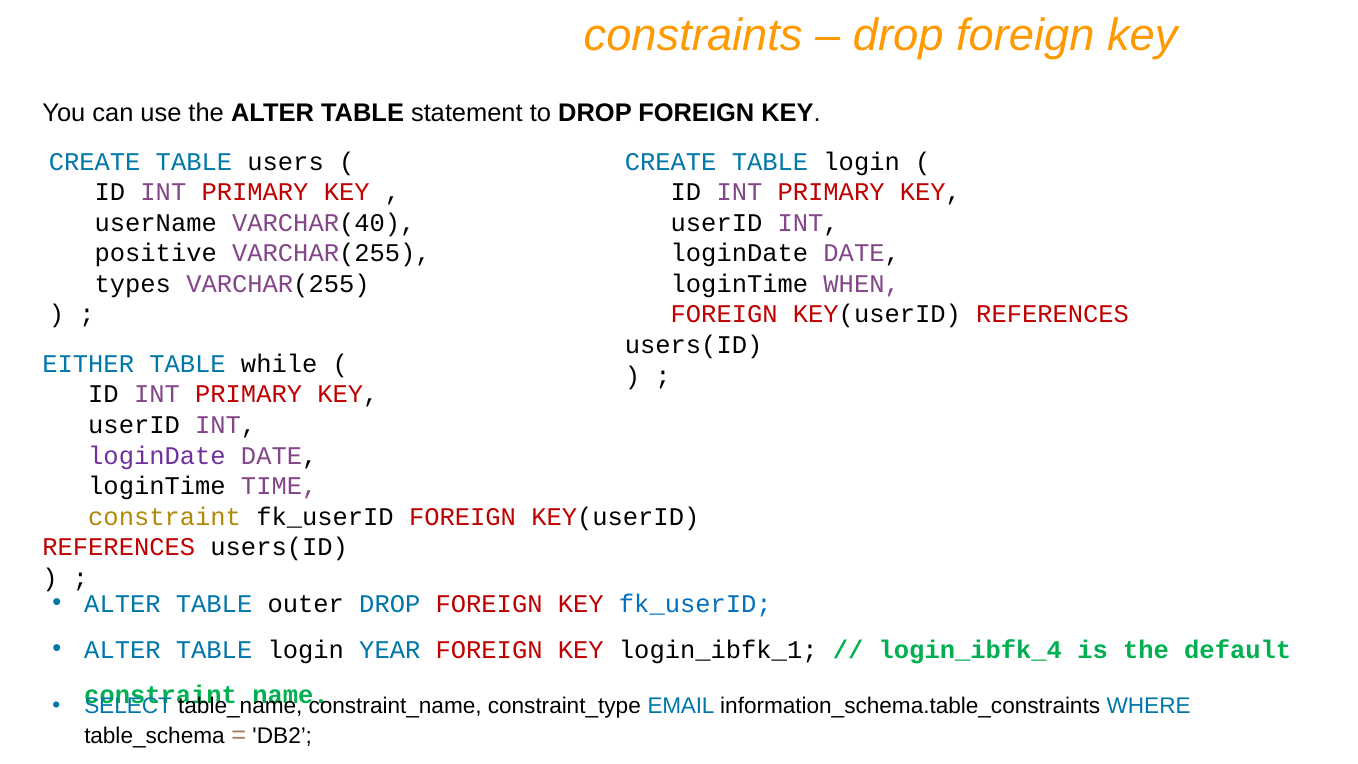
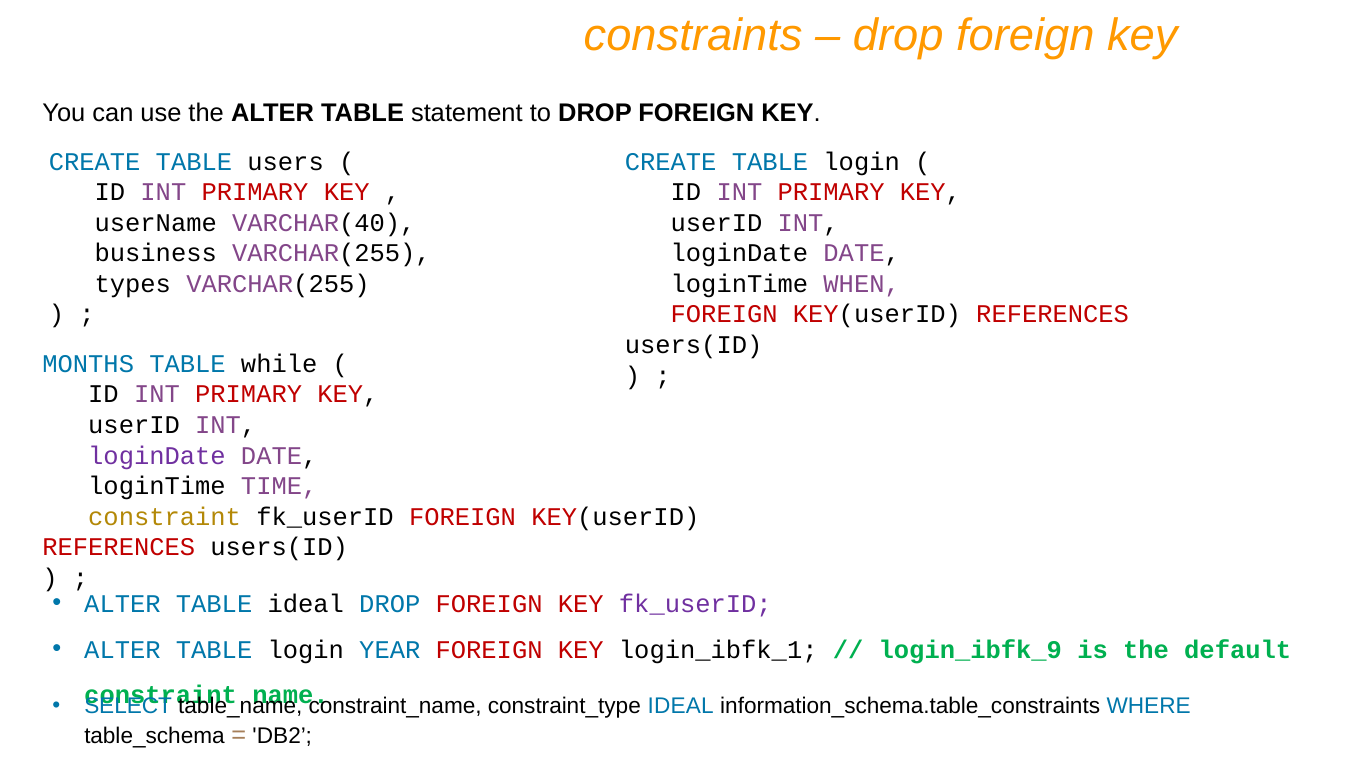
positive: positive -> business (156, 253)
EITHER: EITHER -> MONTHS (88, 364)
TABLE outer: outer -> ideal (306, 604)
fk_userID colour: blue -> purple (695, 604)
login_ibfk_4: login_ibfk_4 -> login_ibfk_9 (970, 650)
constraint_type EMAIL: EMAIL -> IDEAL (681, 706)
